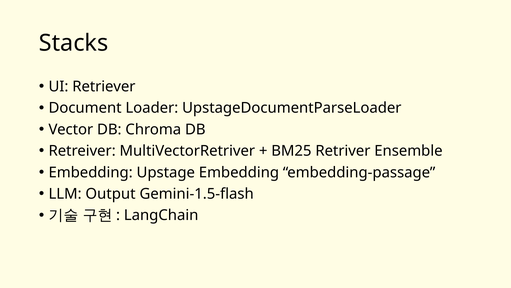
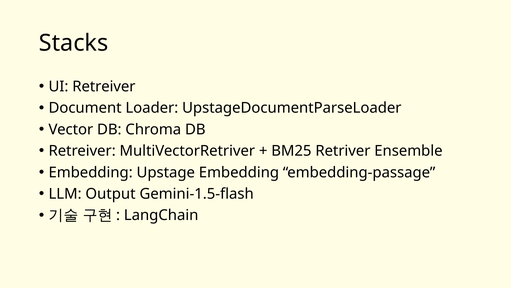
UI Retriever: Retriever -> Retreiver (104, 86)
